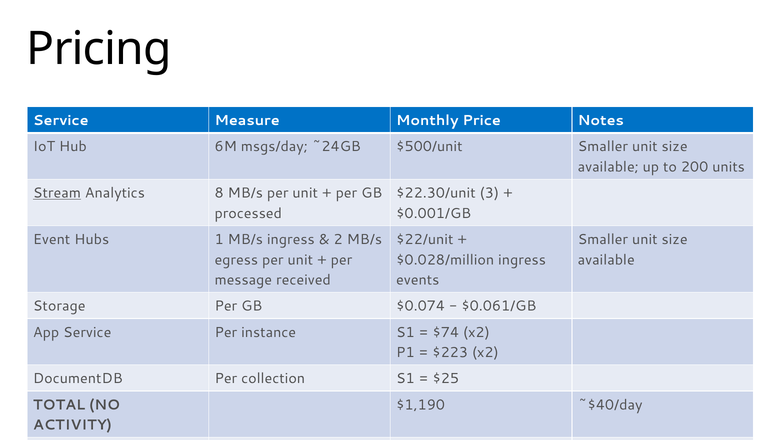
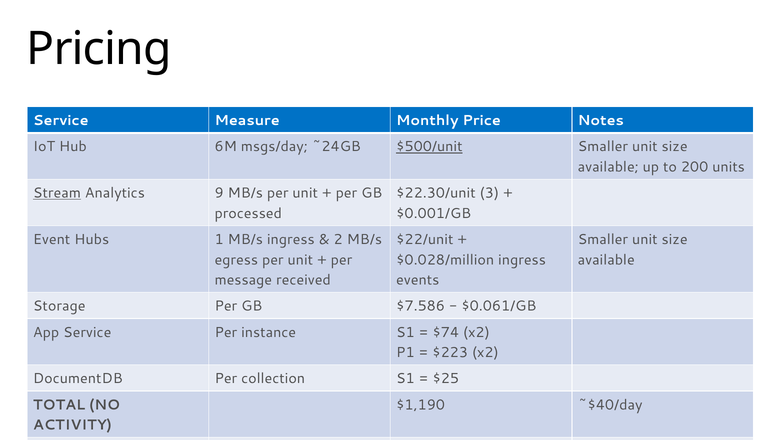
$500/unit underline: none -> present (429, 147)
8: 8 -> 9 (219, 193)
$0.074: $0.074 -> $7.586 (421, 306)
